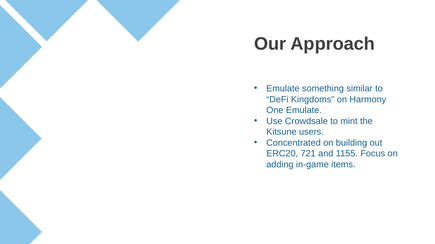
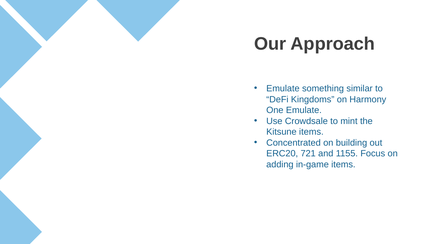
Kitsune users: users -> items (311, 132)
